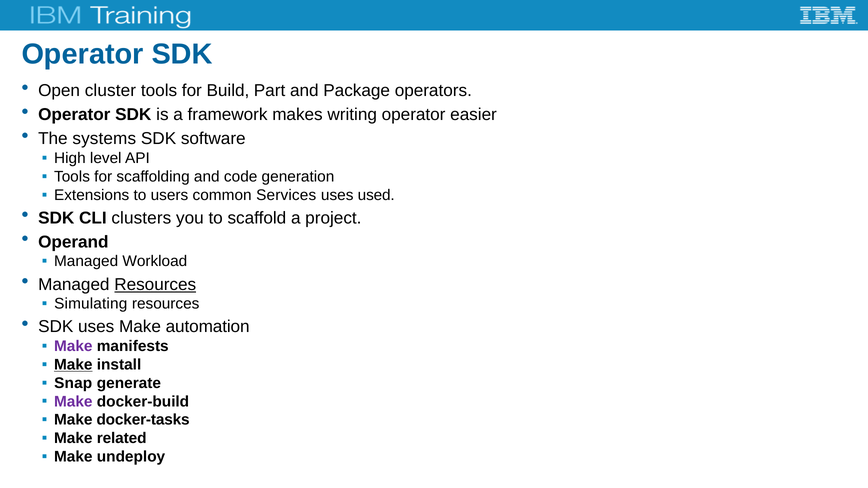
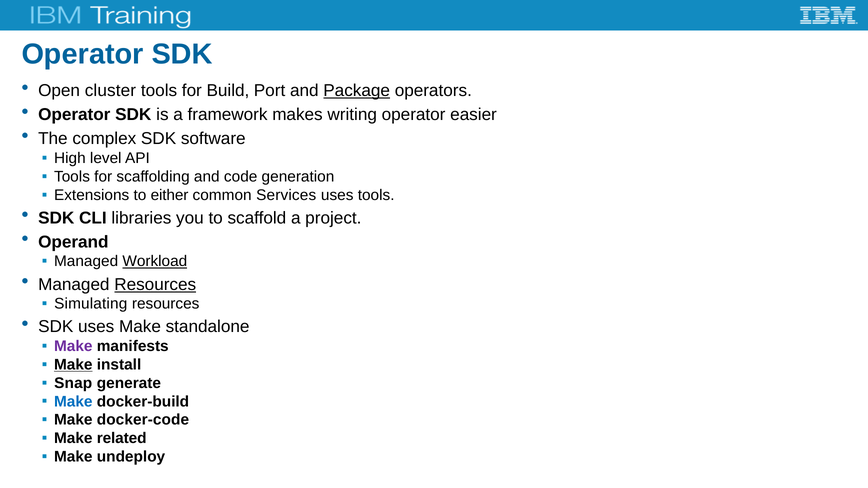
Part: Part -> Port (270, 91)
Package underline: none -> present (357, 91)
systems: systems -> complex (104, 139)
users: users -> either (170, 195)
uses used: used -> tools (376, 195)
clusters: clusters -> libraries (141, 218)
Workload underline: none -> present (155, 262)
automation: automation -> standalone (208, 327)
Make colour: purple -> blue (73, 402)
docker-tasks: docker-tasks -> docker-code (143, 420)
